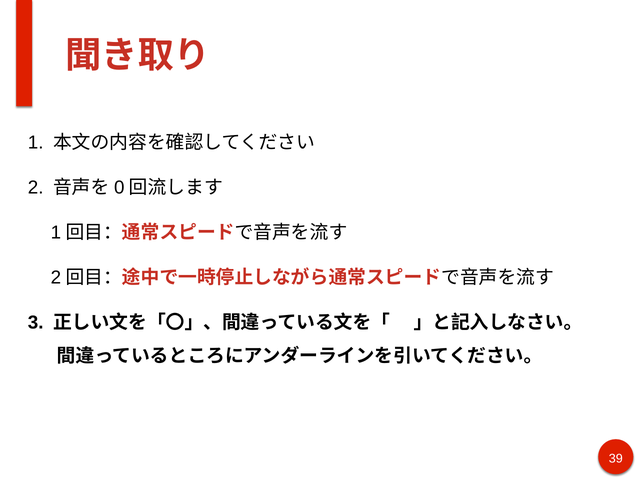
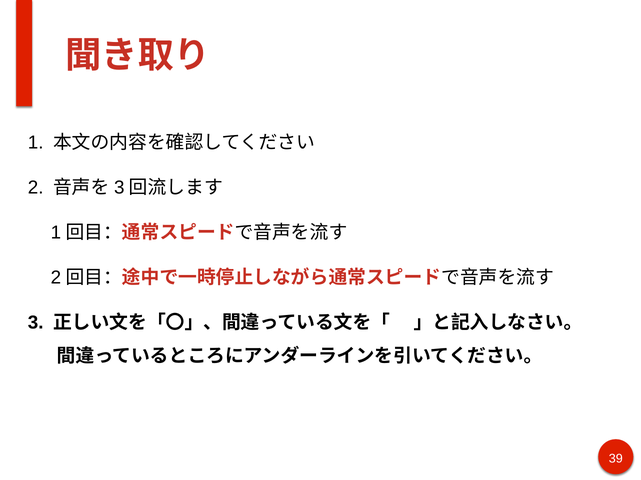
0: 0 -> 3 (119, 188)
